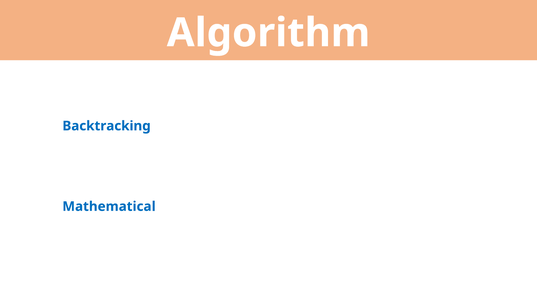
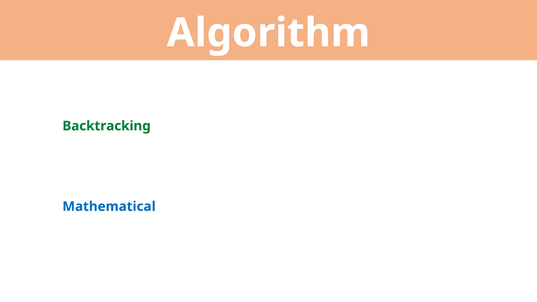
Backtracking colour: blue -> green (107, 126)
